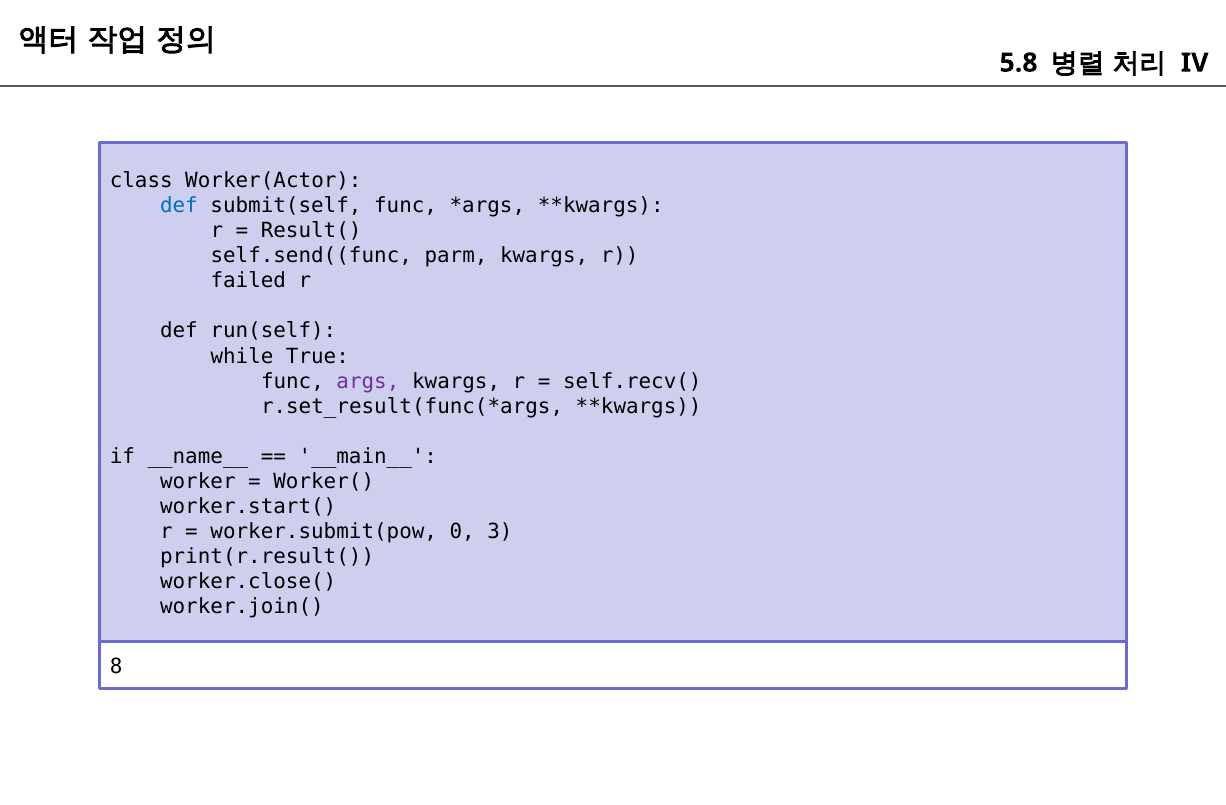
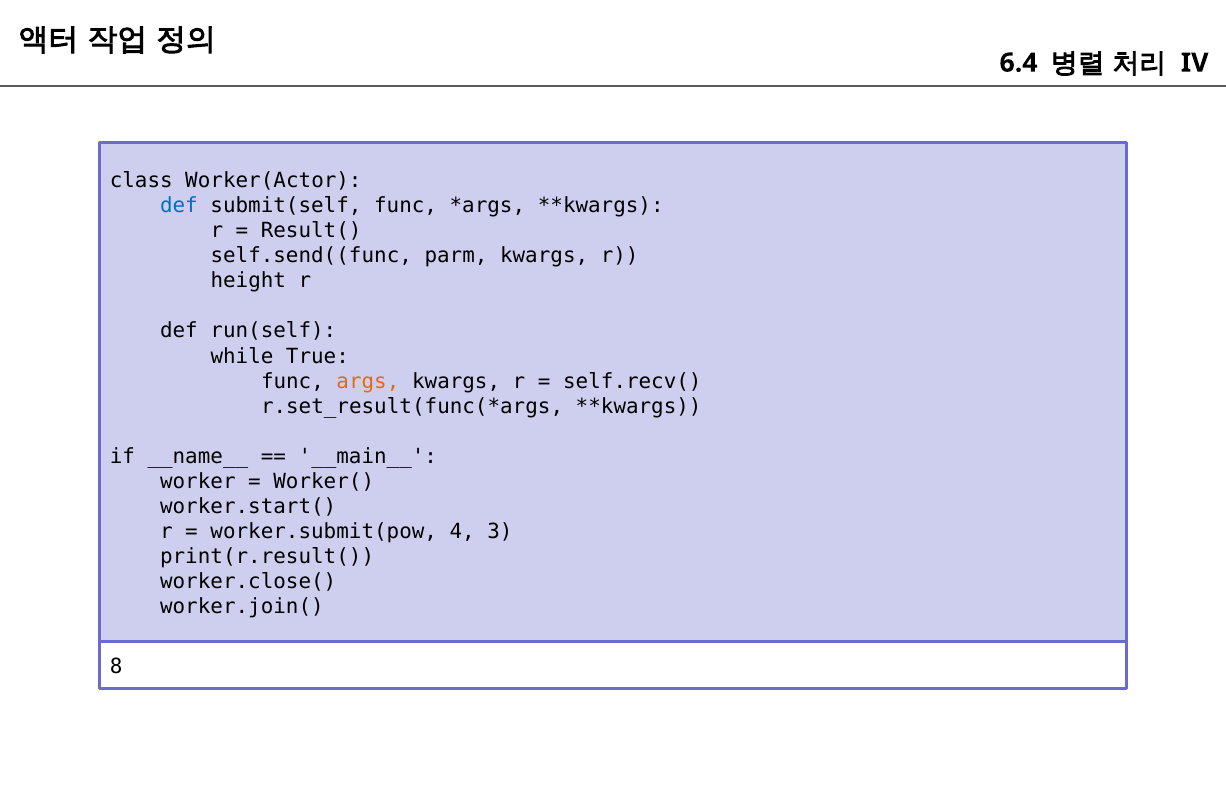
5.8: 5.8 -> 6.4 (1019, 63)
failed: failed -> height (248, 281)
args colour: purple -> orange (368, 381)
0: 0 -> 4 (462, 532)
